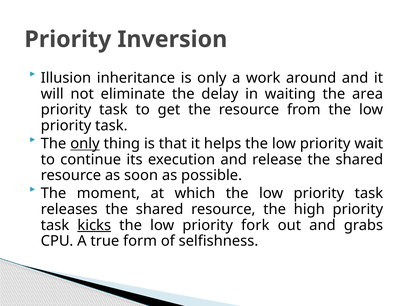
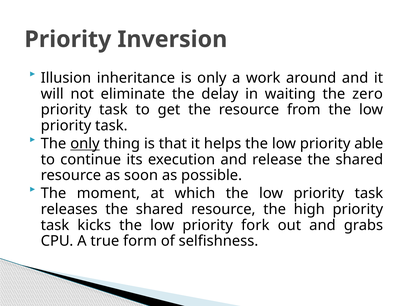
area: area -> zero (368, 94)
wait: wait -> able (369, 144)
kicks underline: present -> none (94, 225)
